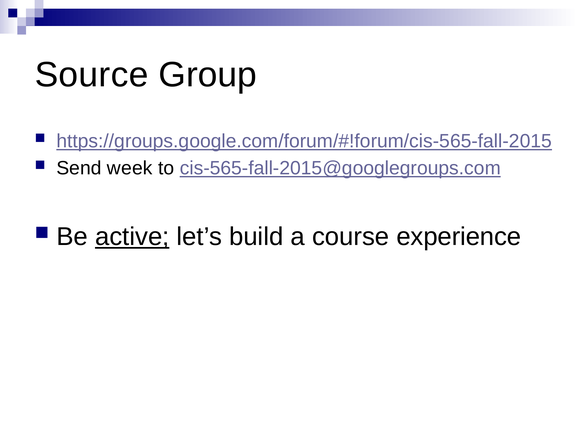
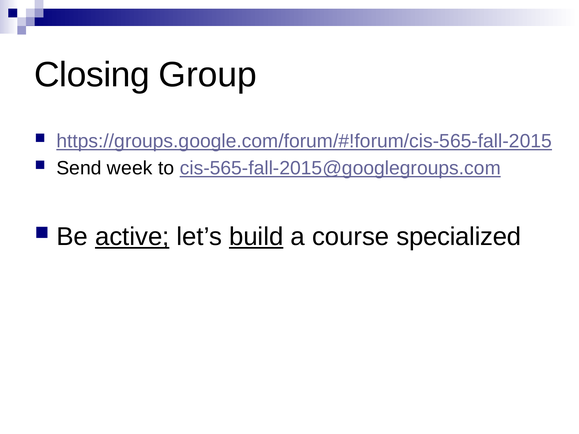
Source: Source -> Closing (92, 75)
build underline: none -> present (256, 237)
experience: experience -> specialized (459, 237)
